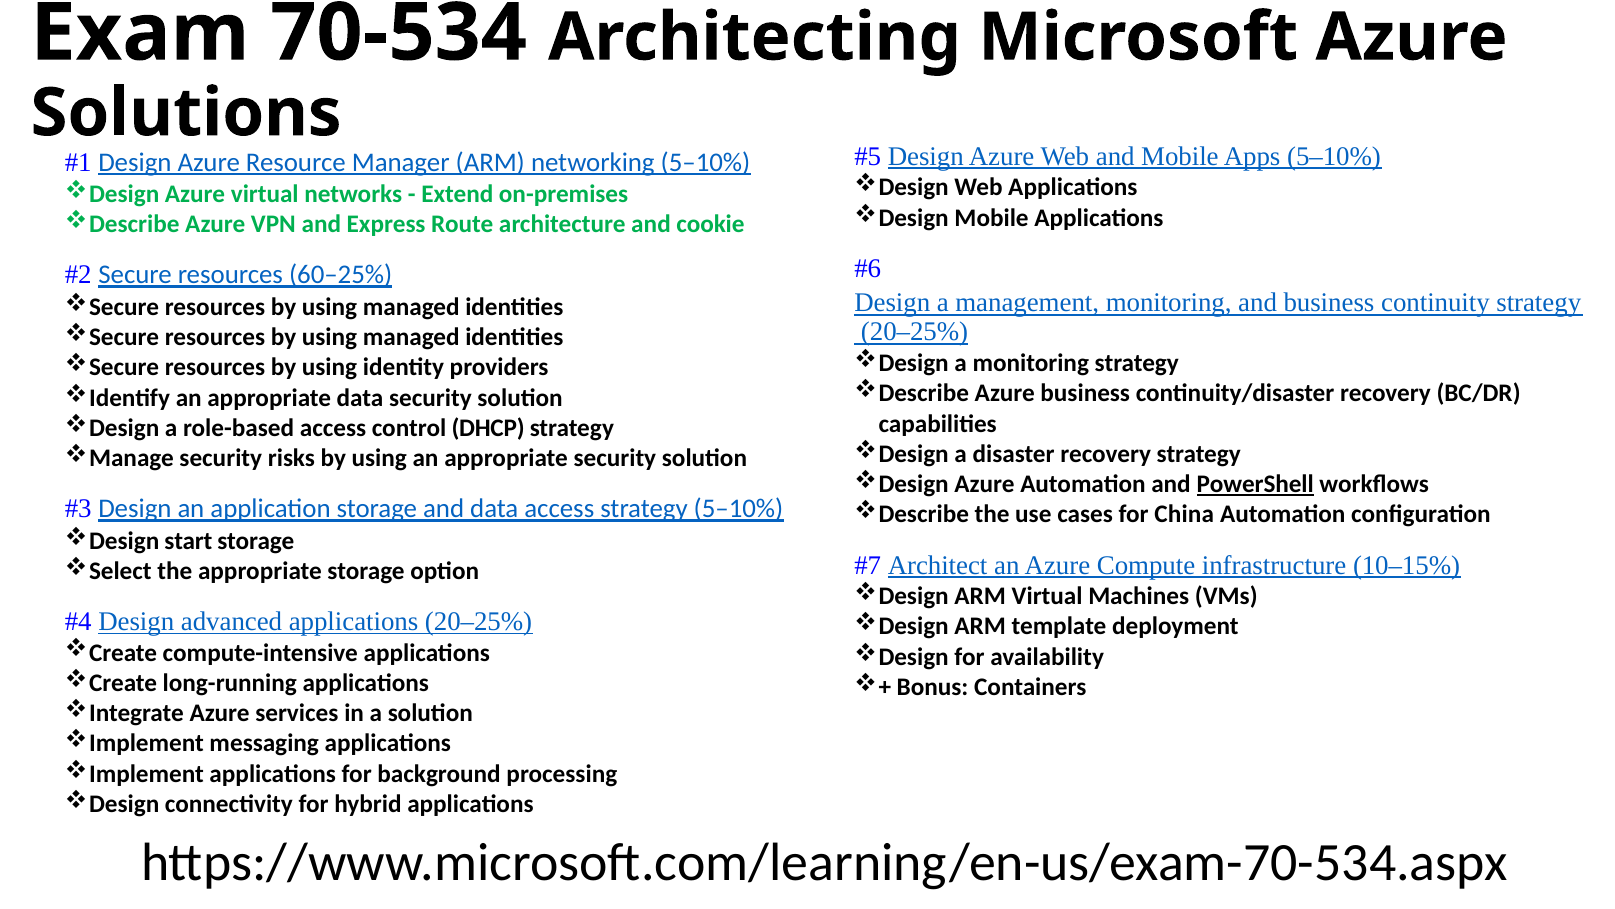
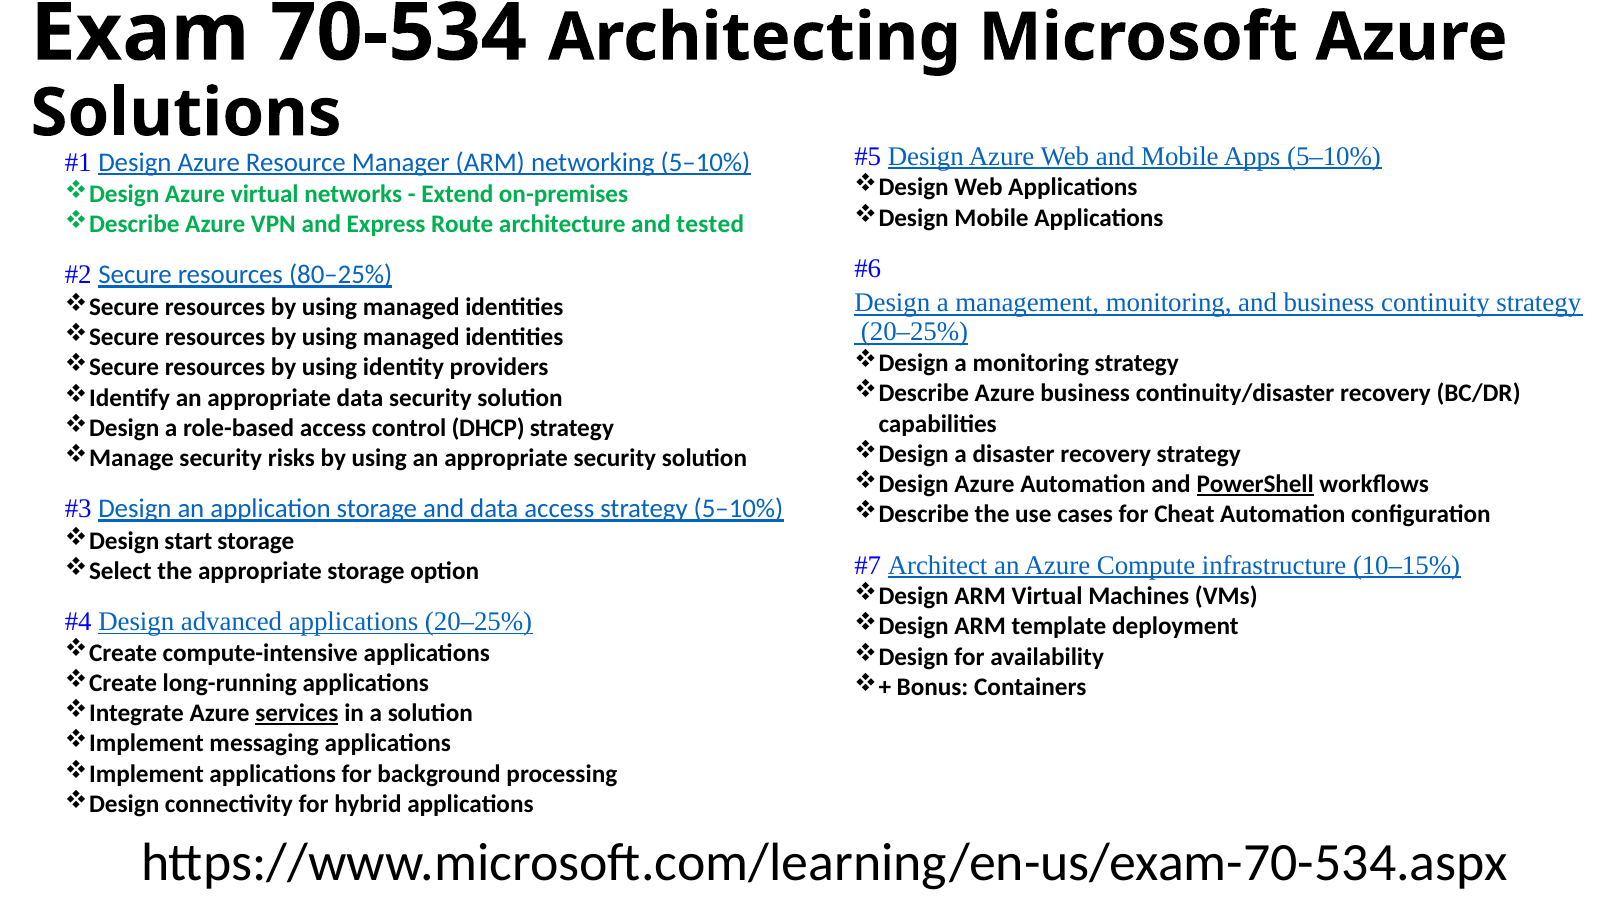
cookie: cookie -> tested (710, 224)
60–25%: 60–25% -> 80–25% (341, 275)
China: China -> Cheat (1184, 514)
services underline: none -> present (297, 713)
